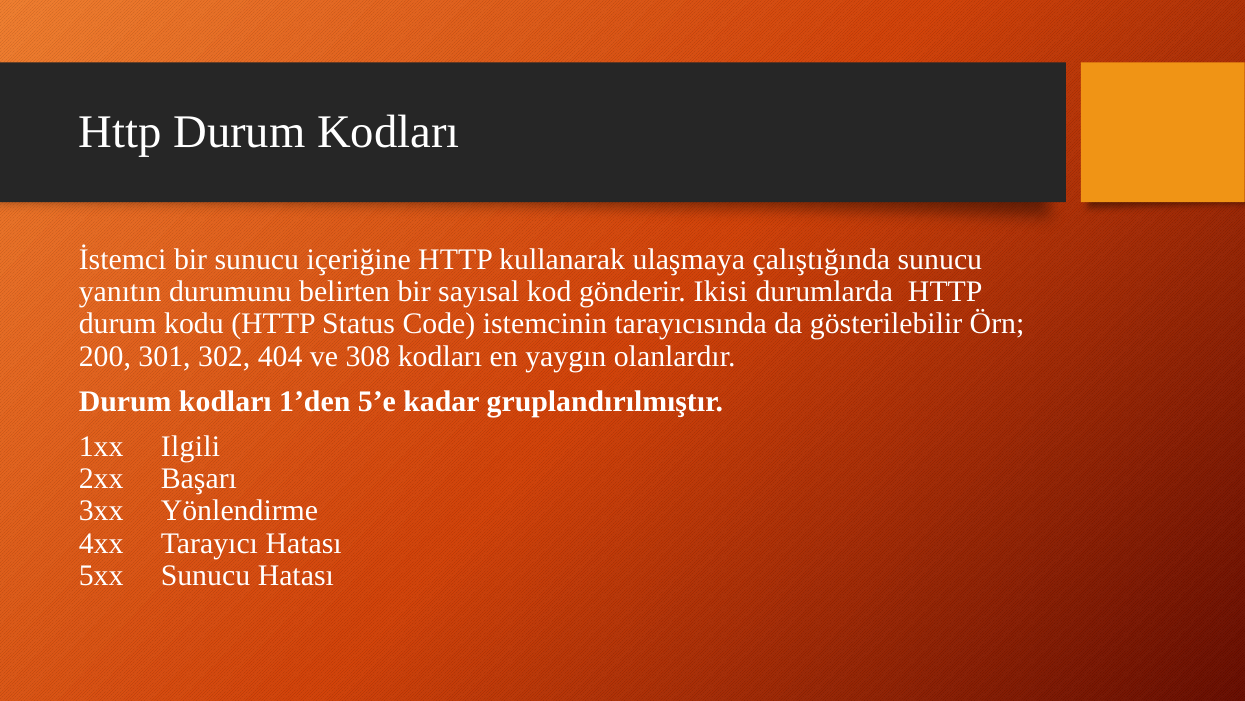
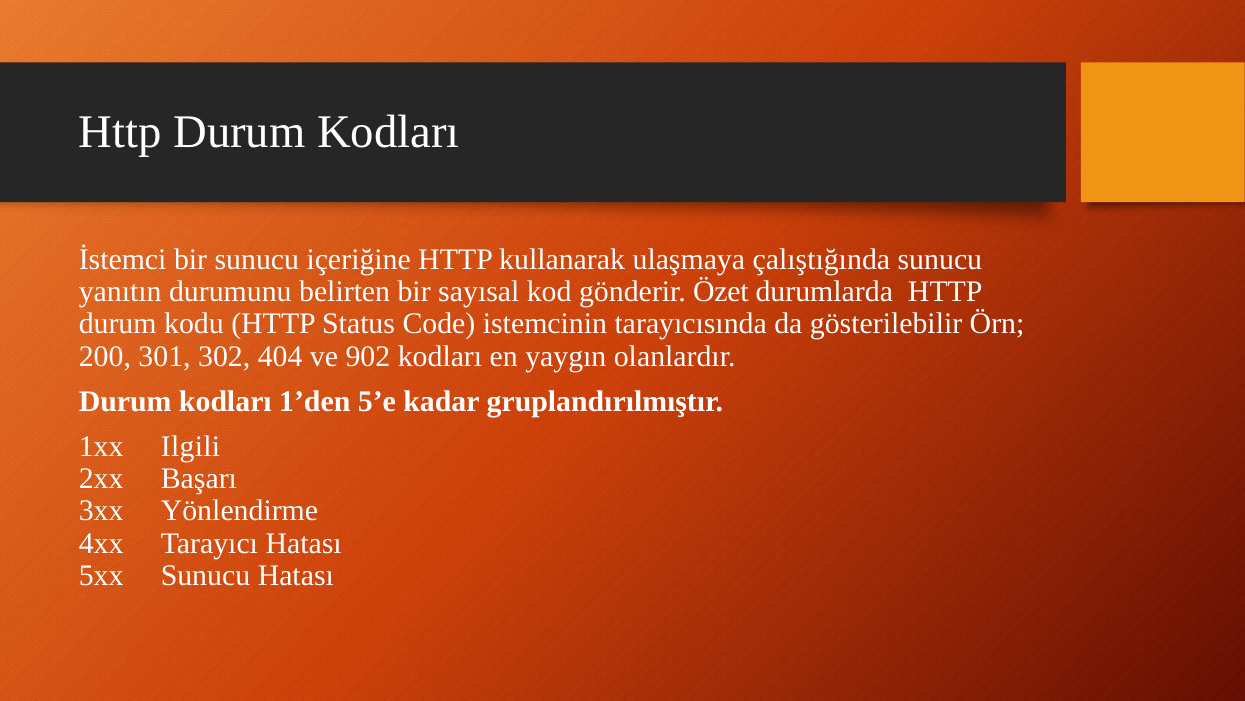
Ikisi: Ikisi -> Özet (721, 291)
308: 308 -> 902 (368, 356)
